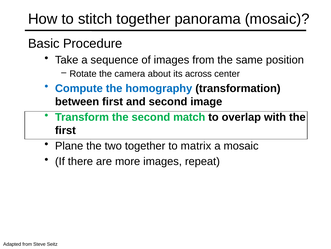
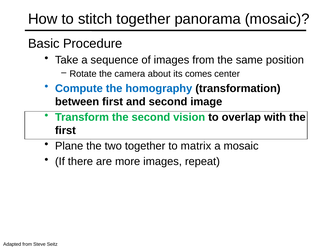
across: across -> comes (198, 74)
match: match -> vision (189, 117)
